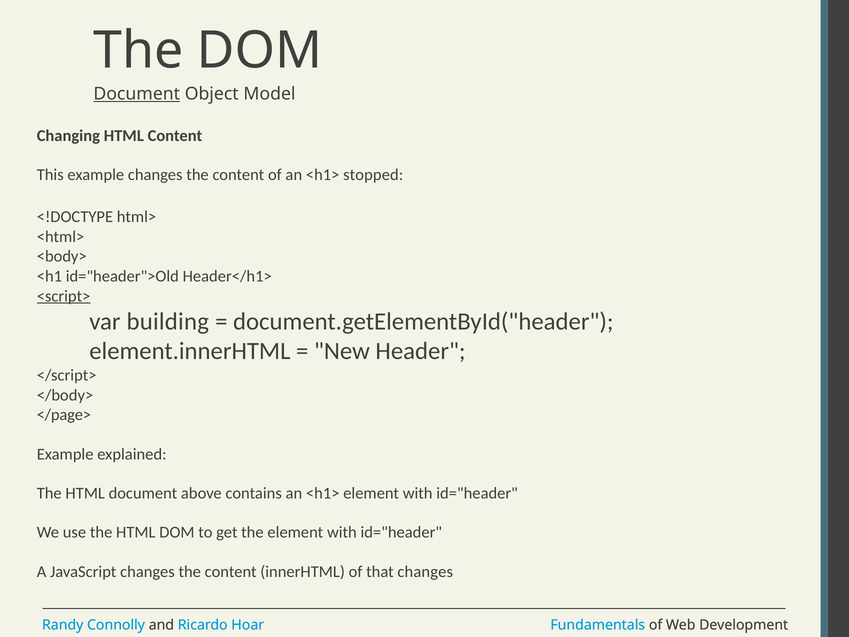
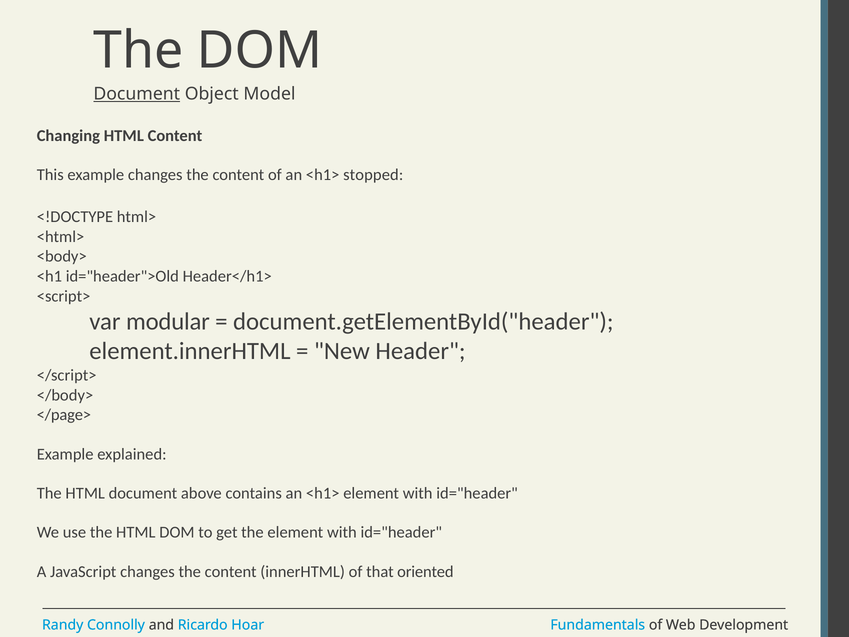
<script> underline: present -> none (64, 296)
building: building -> modular (168, 321)
that changes: changes -> oriented (425, 571)
